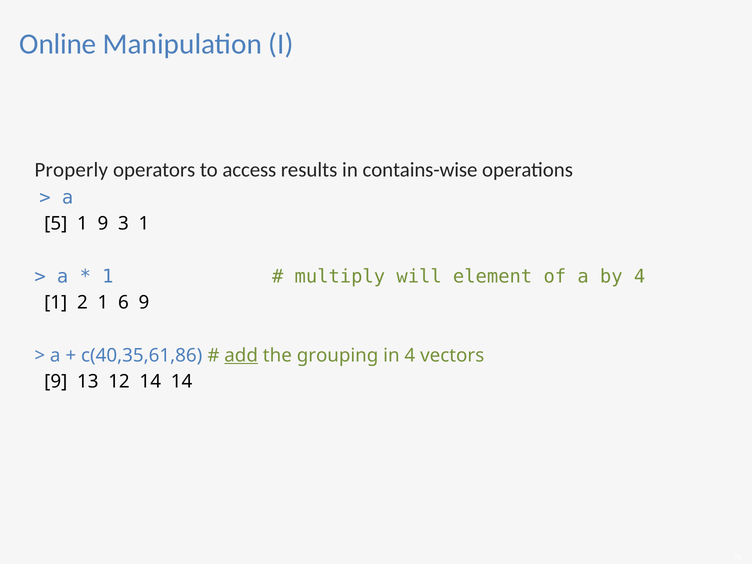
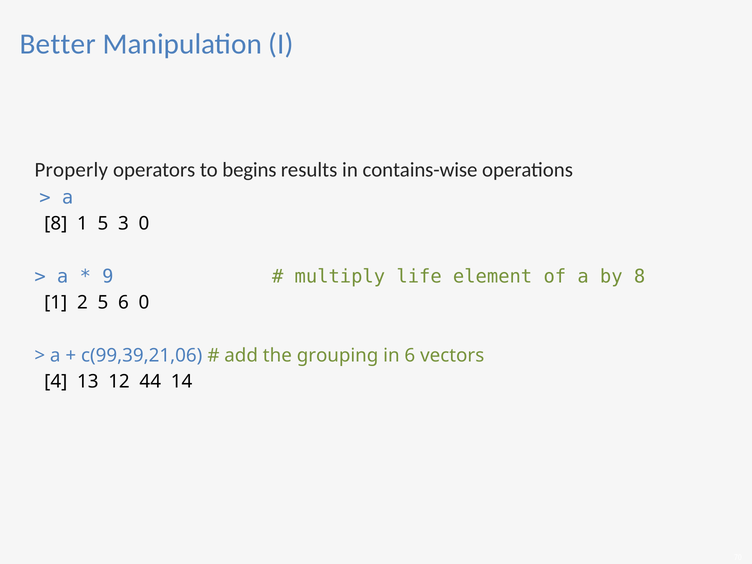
Online: Online -> Better (58, 44)
access: access -> begins (249, 170)
5: 5 -> 8 (56, 224)
1 9: 9 -> 5 (103, 224)
3 1: 1 -> 0 (144, 224)
1: 1 -> 9 (108, 276)
will: will -> life (419, 276)
by 4: 4 -> 8 (640, 276)
2 1: 1 -> 5 (103, 303)
6 9: 9 -> 0 (144, 303)
c(40,35,61,86: c(40,35,61,86 -> c(99,39,21,06 (142, 355)
add underline: present -> none (241, 355)
in 4: 4 -> 6 (410, 355)
9: 9 -> 4 (56, 382)
12 14: 14 -> 44 (150, 382)
